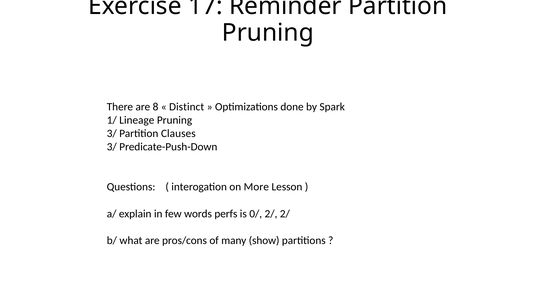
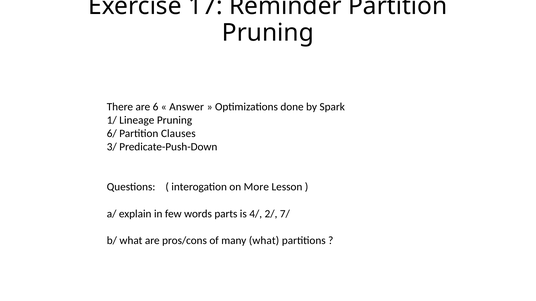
8: 8 -> 6 (156, 107)
Distinct: Distinct -> Answer (187, 107)
3/: 3/ -> 6/ (112, 134)
perfs: perfs -> parts (226, 214)
0/: 0/ -> 4/ (256, 214)
2/ 2/: 2/ -> 7/ (285, 214)
many show: show -> what (264, 241)
